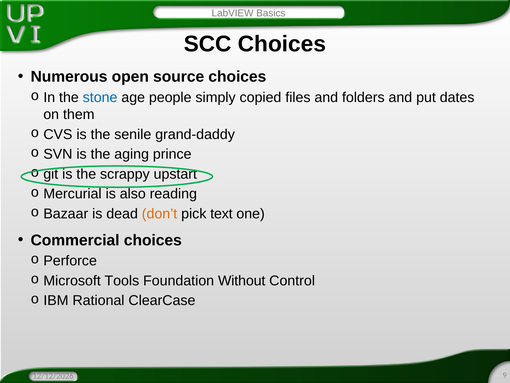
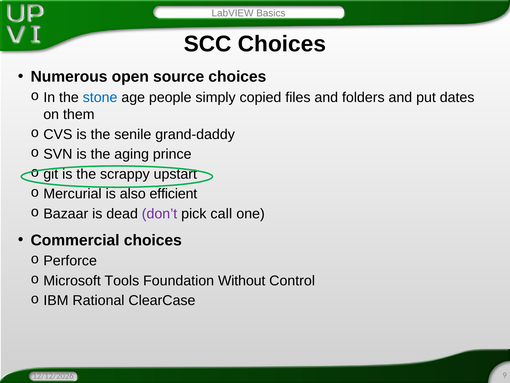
reading: reading -> efficient (173, 194)
don’t colour: orange -> purple (160, 214)
text: text -> call (221, 214)
